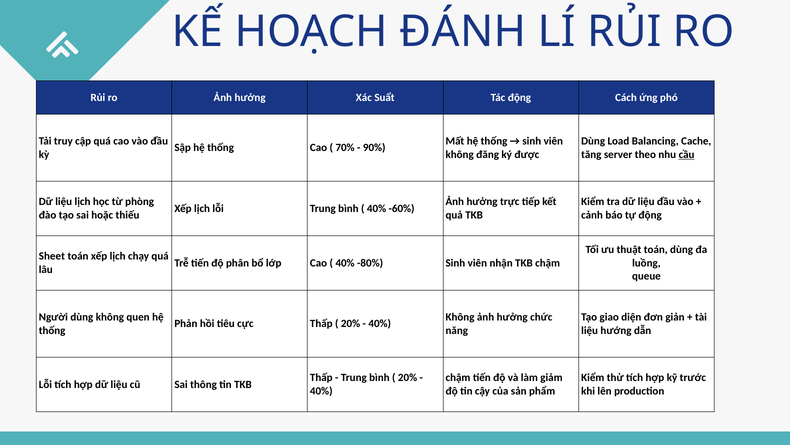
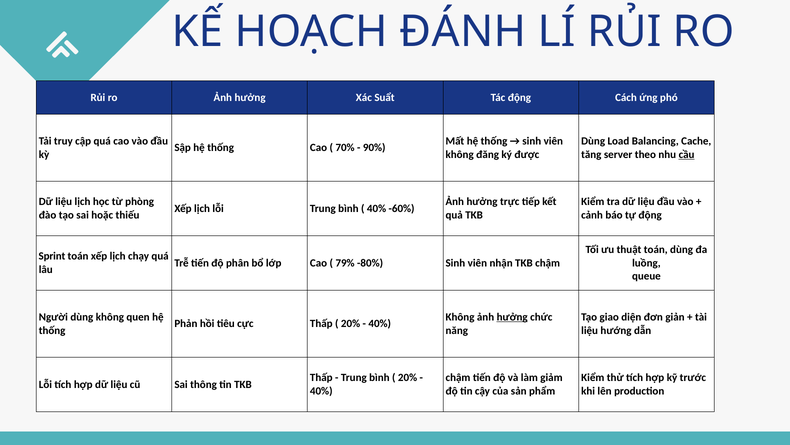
Sheet: Sheet -> Sprint (52, 256)
40%: 40% -> 79% (345, 263)
hưởng underline: none -> present (512, 316)
